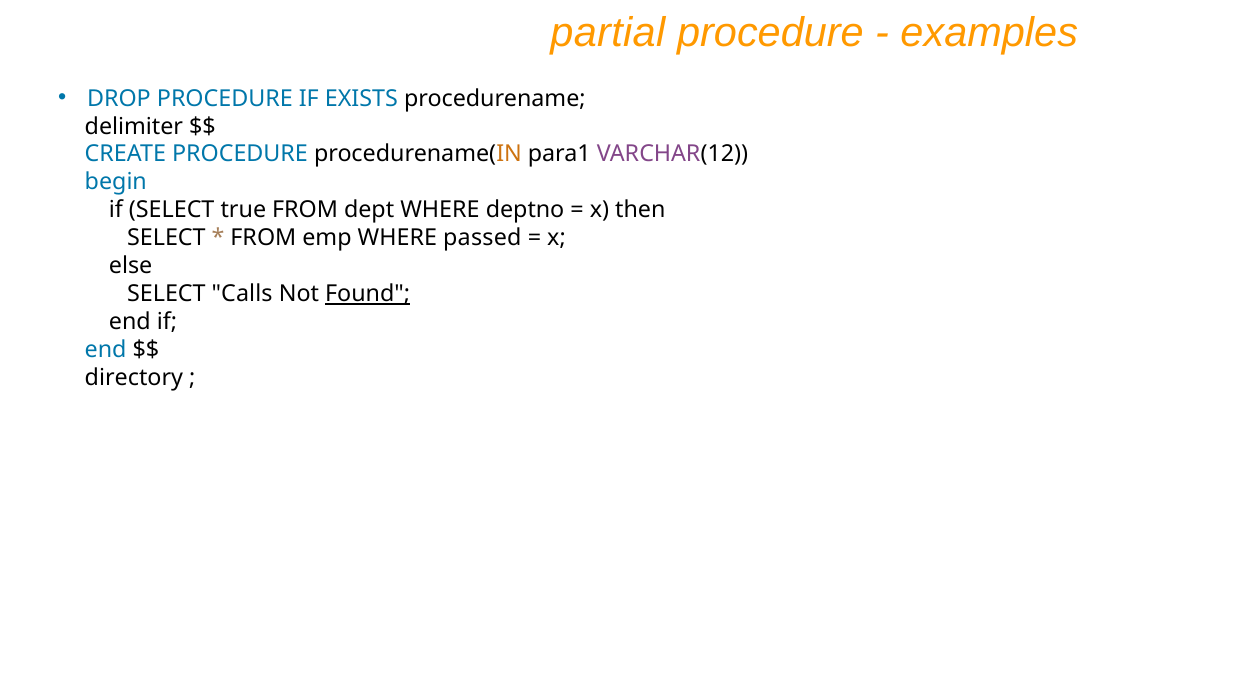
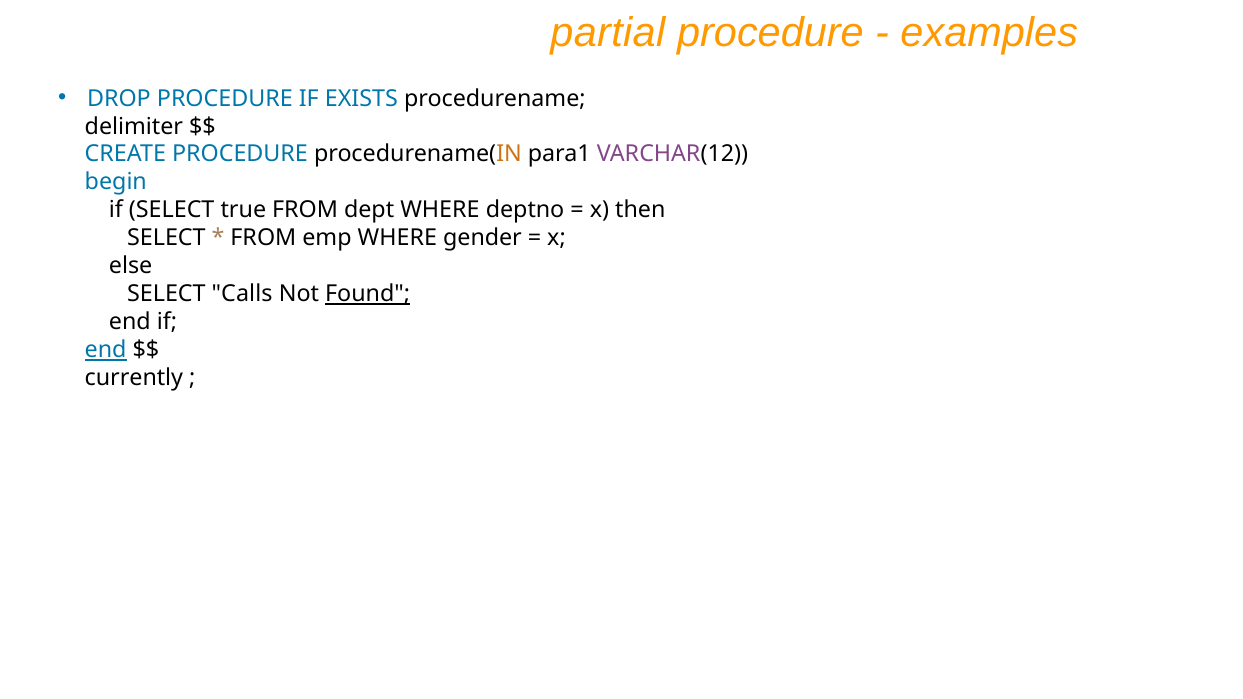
passed: passed -> gender (482, 238)
end underline: none -> present (106, 350)
directory: directory -> currently (134, 378)
